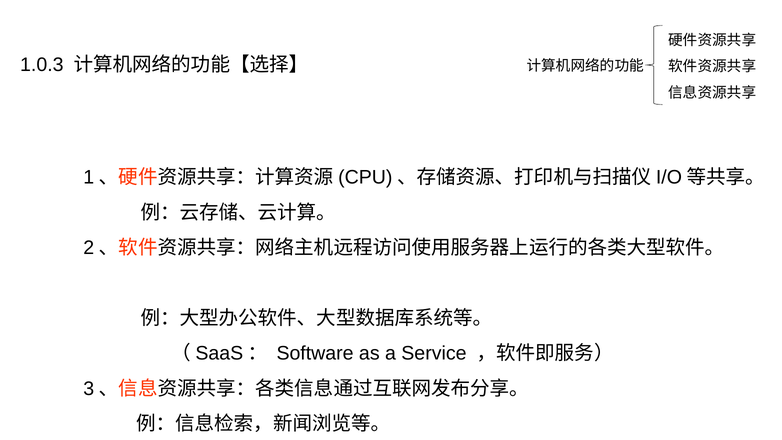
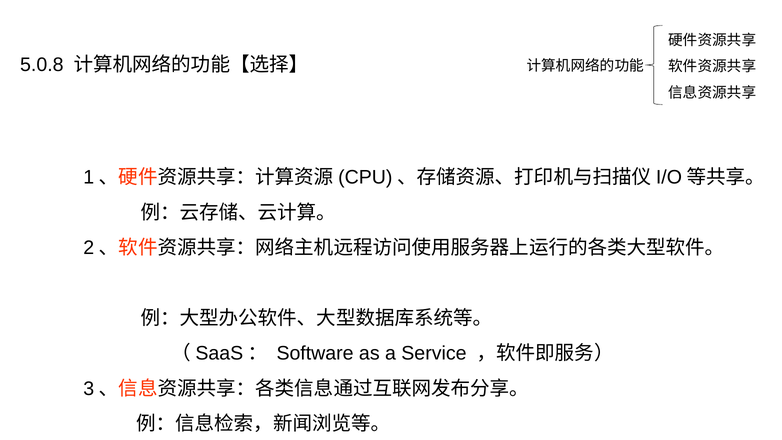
1.0.3: 1.0.3 -> 5.0.8 (42, 65)
